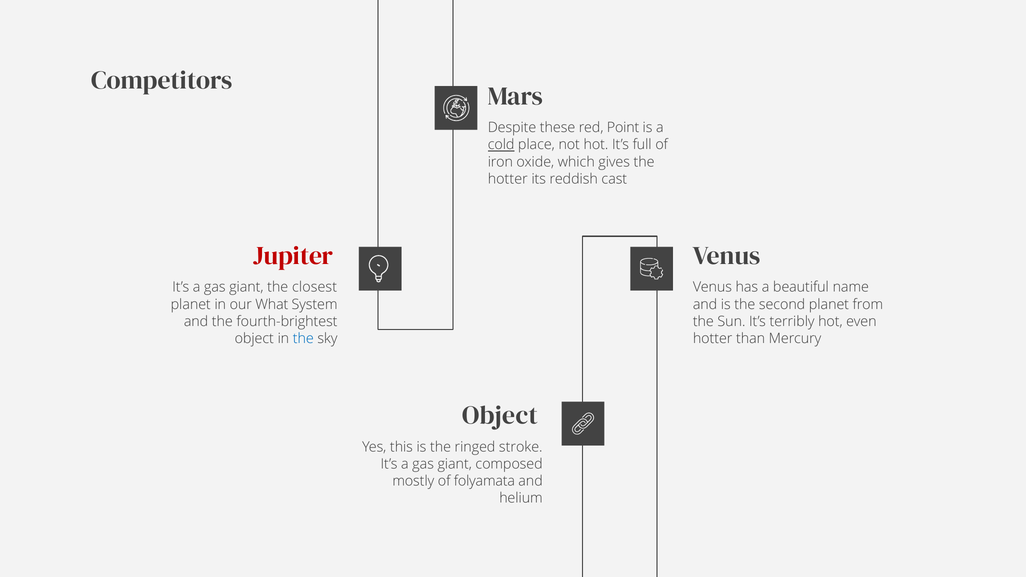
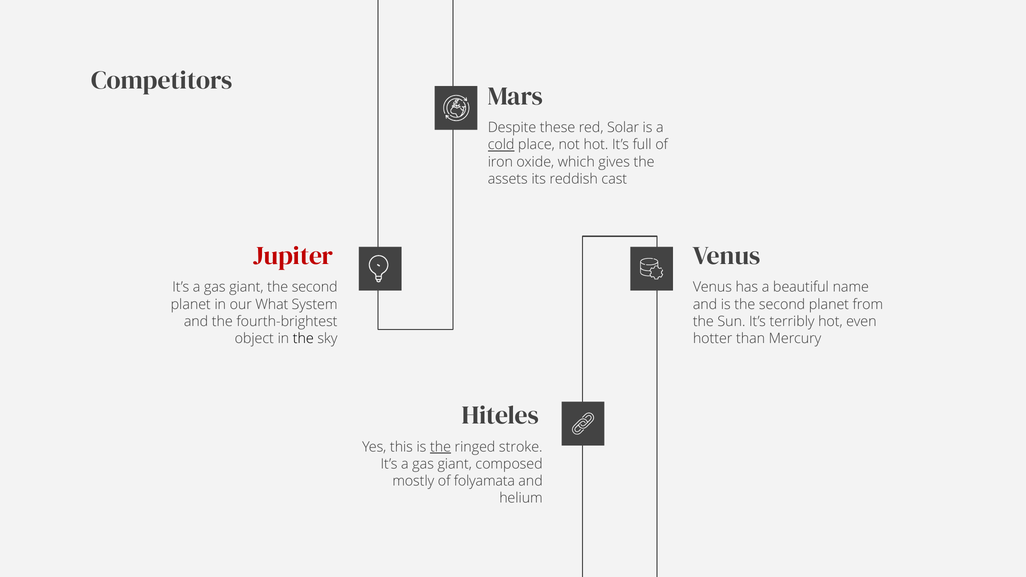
Point: Point -> Solar (623, 128)
hotter: hotter -> assets (508, 179)
giant the closest: closest -> second (315, 287)
the colour: blue -> black (303, 339)
Object: Object -> Hiteles (500, 415)
the underline: none -> present (441, 447)
